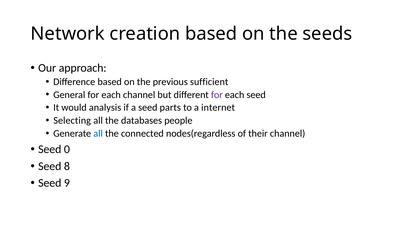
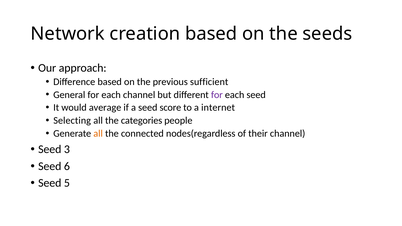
analysis: analysis -> average (105, 108)
parts: parts -> score (170, 108)
databases: databases -> categories (142, 121)
all colour: blue -> orange (98, 134)
0: 0 -> 3 (67, 150)
8: 8 -> 6 (67, 166)
9: 9 -> 5 (67, 183)
